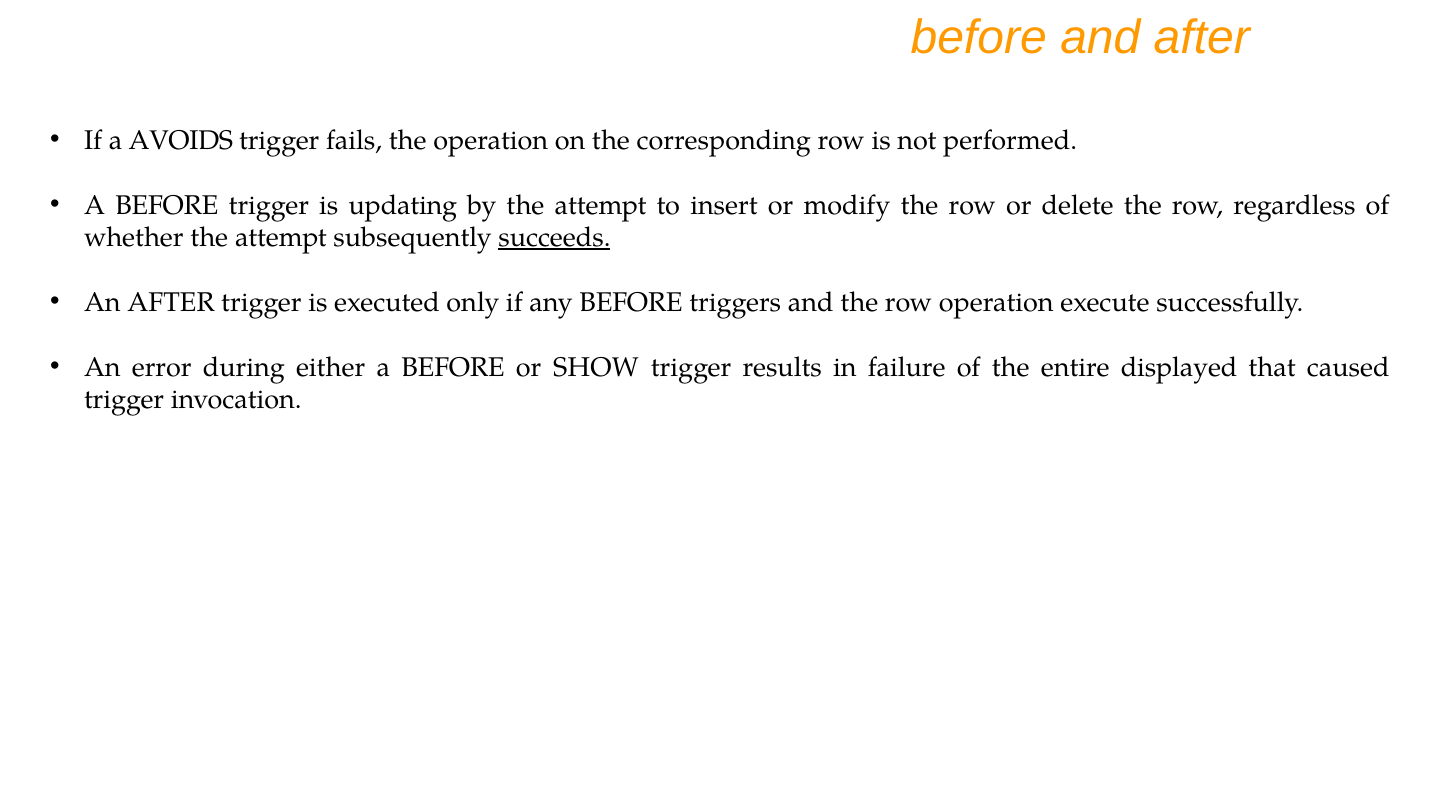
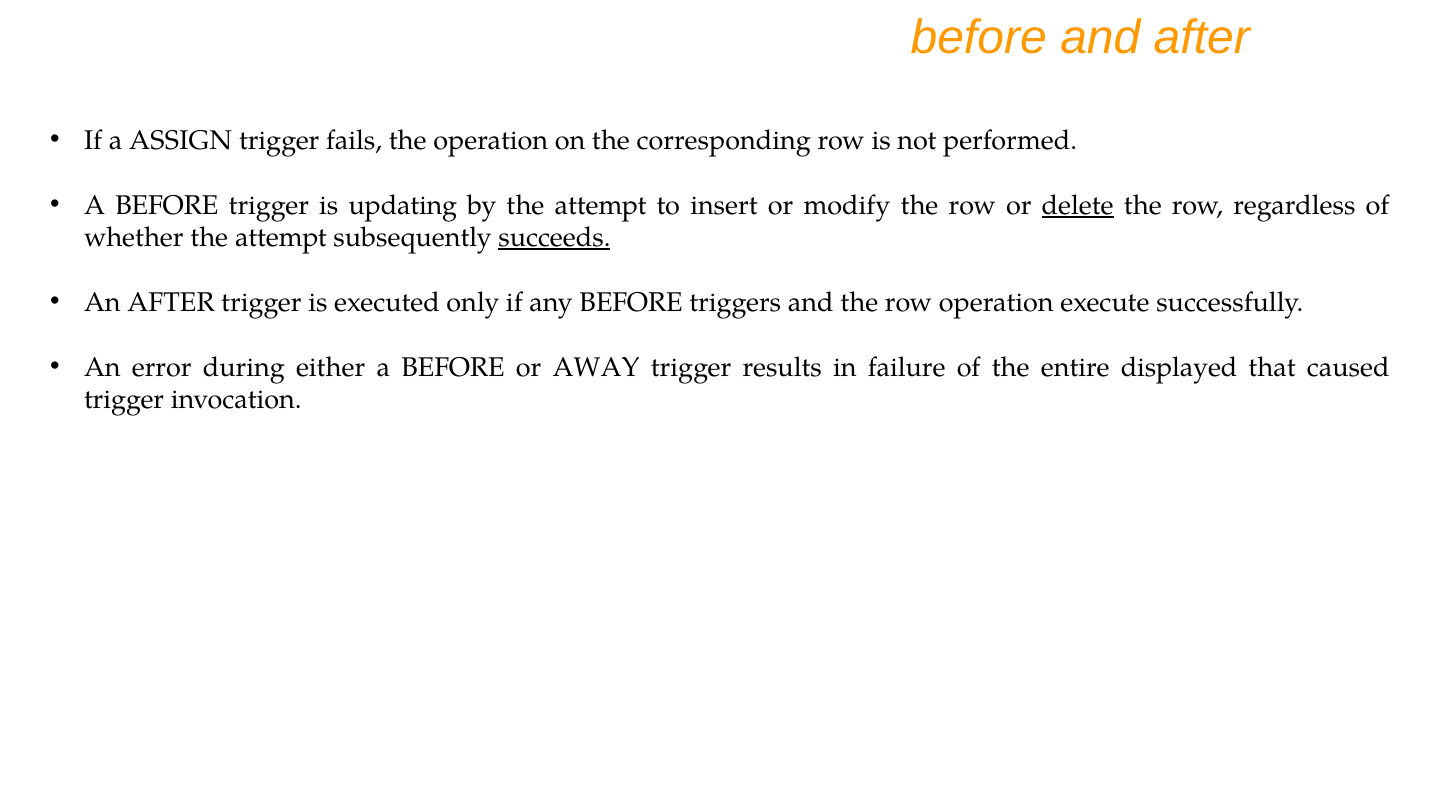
AVOIDS: AVOIDS -> ASSIGN (181, 140)
delete underline: none -> present (1078, 205)
SHOW: SHOW -> AWAY (596, 367)
